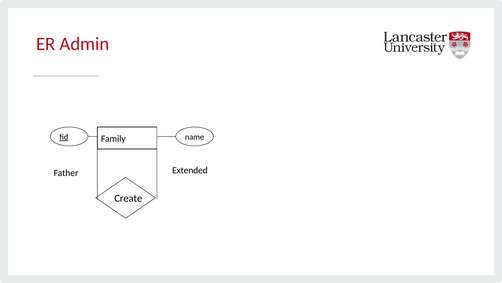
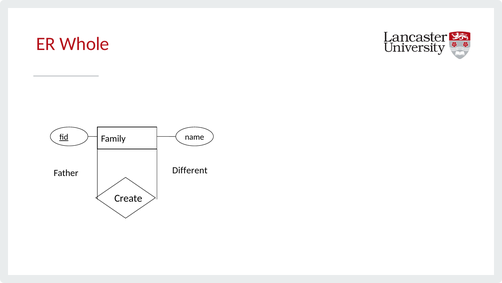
Admin: Admin -> Whole (84, 44)
Extended: Extended -> Different (190, 170)
